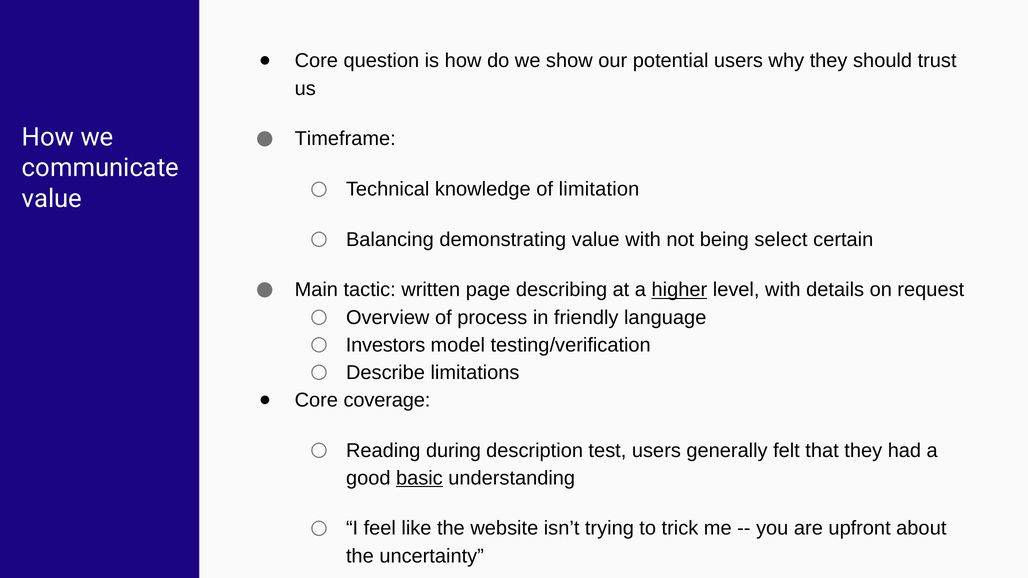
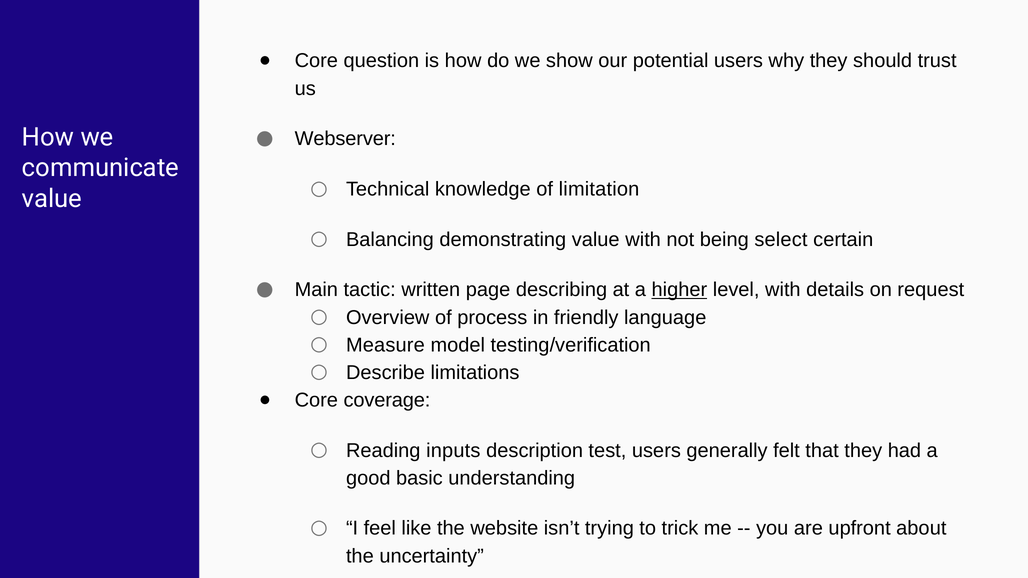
Timeframe: Timeframe -> Webserver (345, 139)
Investors: Investors -> Measure (385, 345)
during: during -> inputs (453, 451)
basic underline: present -> none (419, 478)
